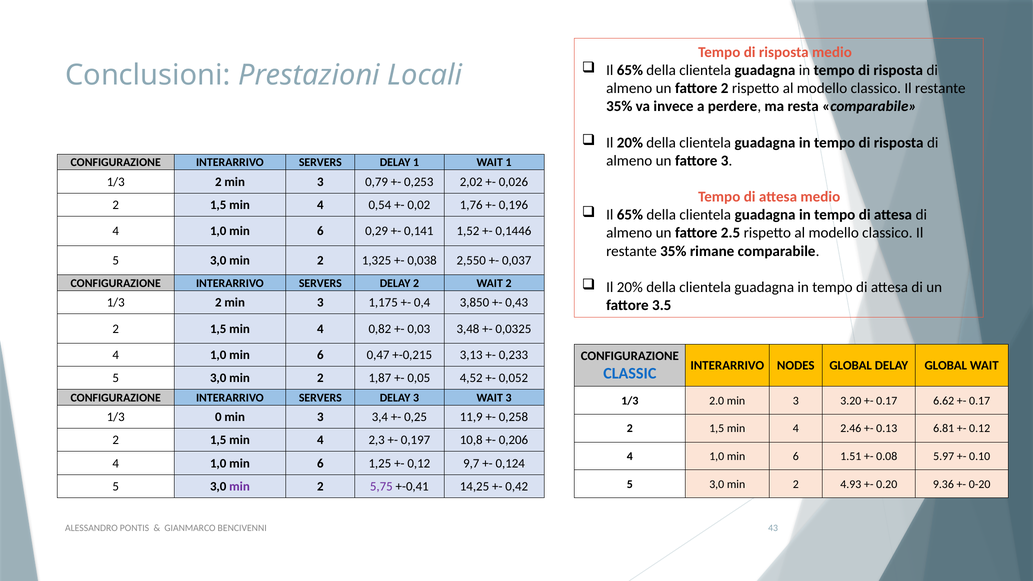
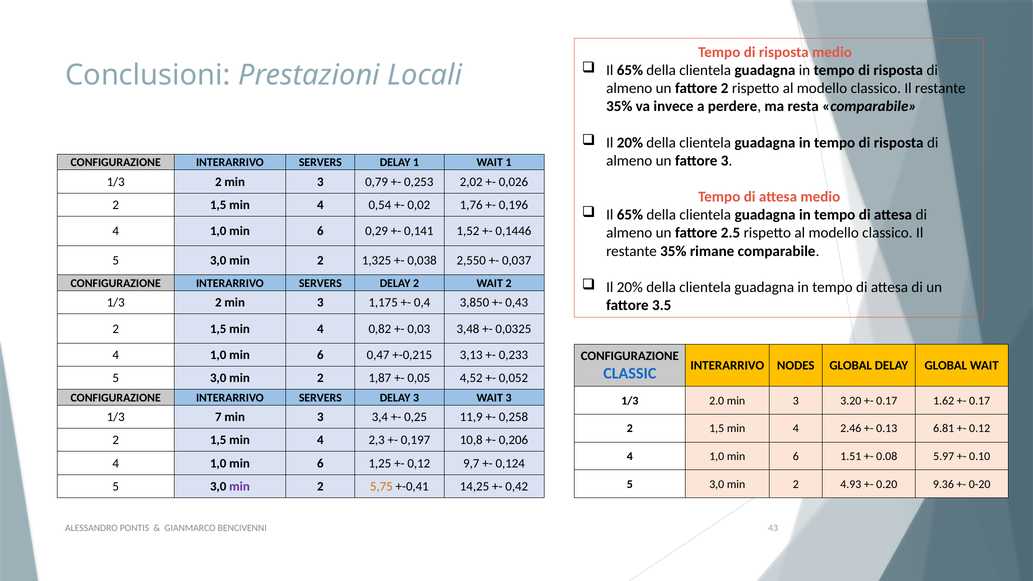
6.62: 6.62 -> 1.62 (944, 401)
0: 0 -> 7 (218, 417)
5,75 colour: purple -> orange (381, 487)
